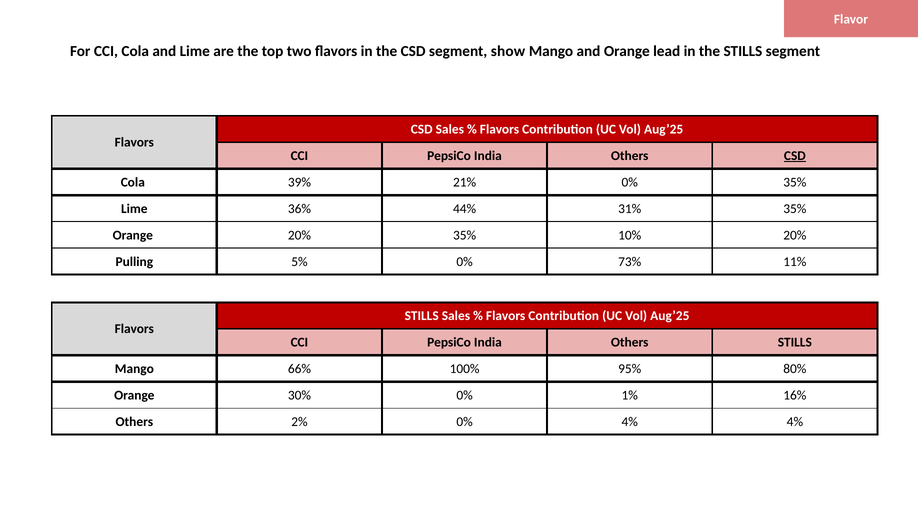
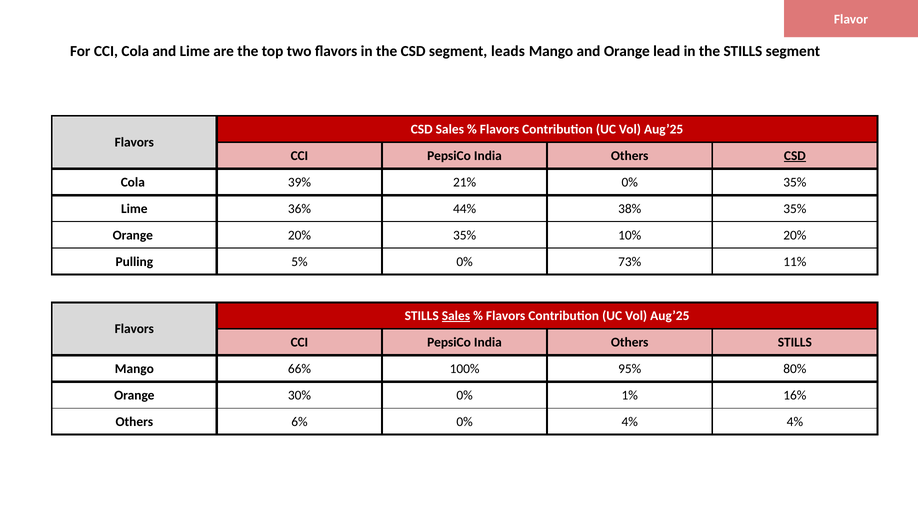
show: show -> leads (508, 51)
31%: 31% -> 38% (630, 209)
Sales underline: none -> present (456, 316)
2%: 2% -> 6% (300, 422)
